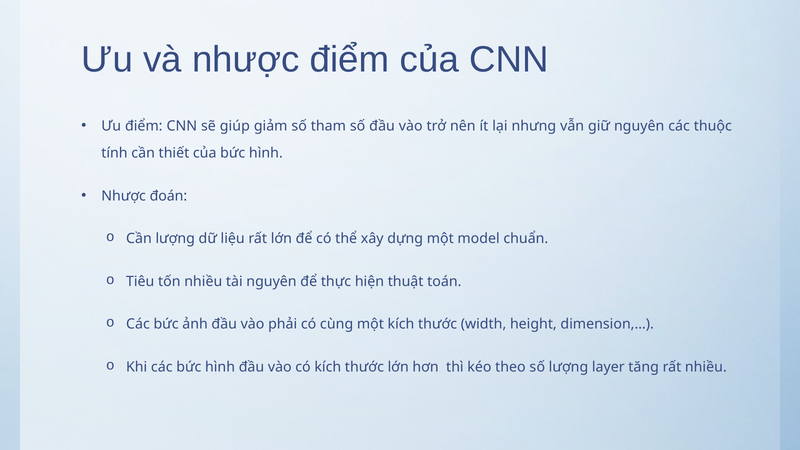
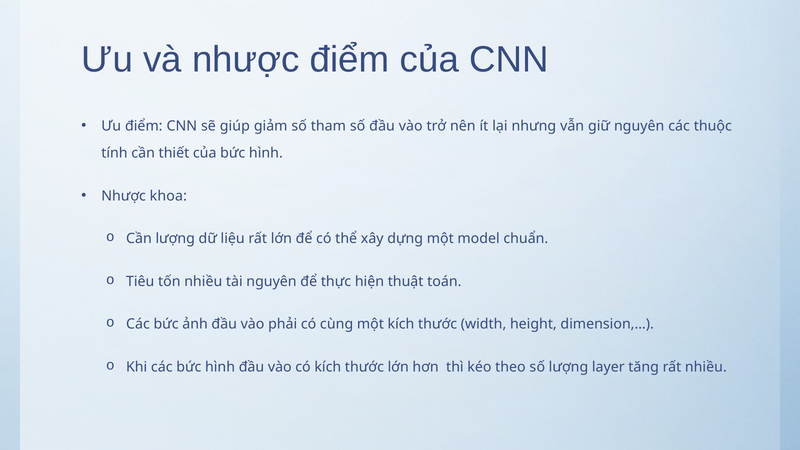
đoán: đoán -> khoa (168, 196)
